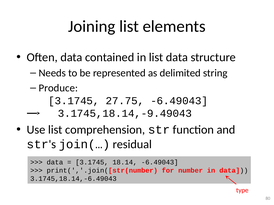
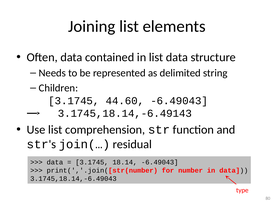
Produce: Produce -> Children (58, 88)
27.75: 27.75 -> 44.60 (125, 101)
3.1745,18.14,-9.49043: 3.1745,18.14,-9.49043 -> 3.1745,18.14,-6.49143 (125, 114)
